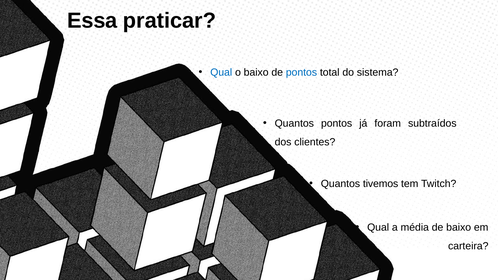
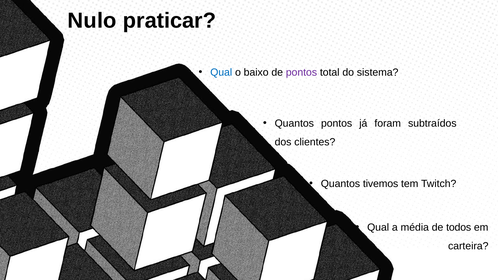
Essa: Essa -> Nulo (92, 21)
pontos colour: blue -> purple (301, 72)
de baixo: baixo -> todos (459, 228)
